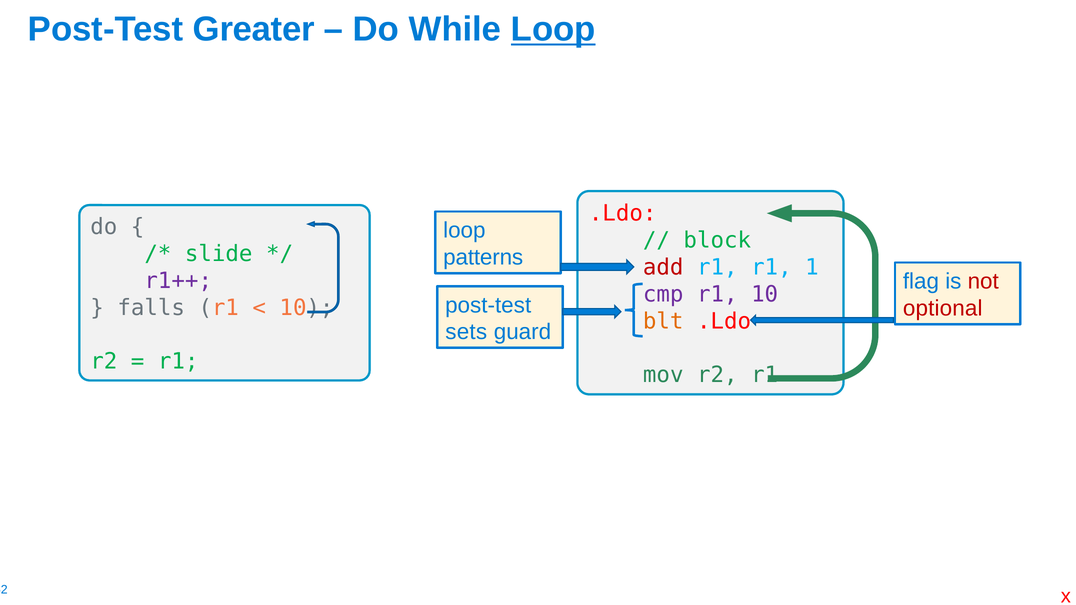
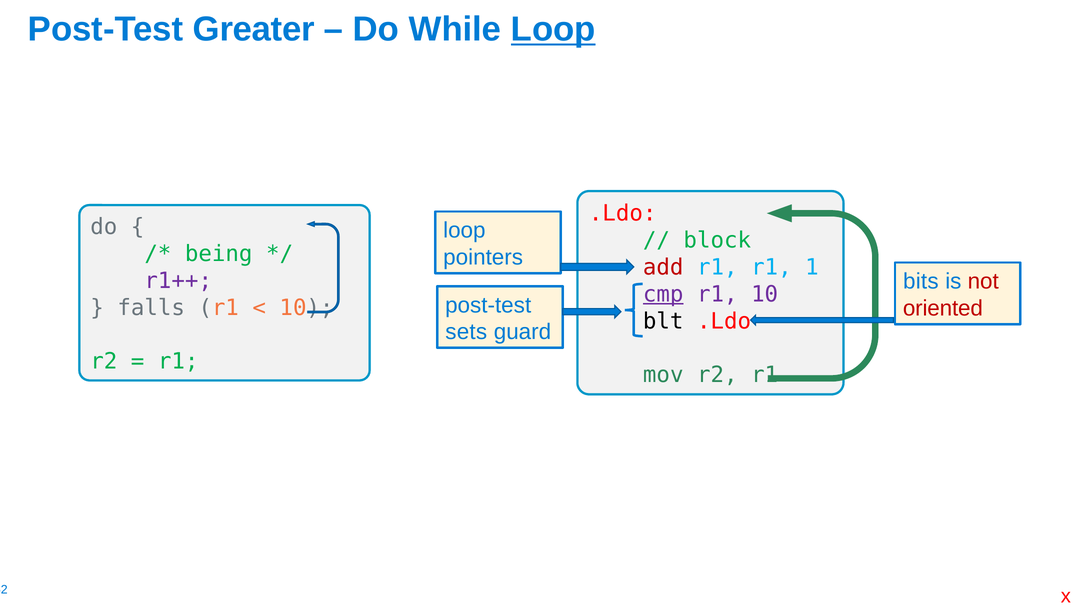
slide: slide -> being (219, 254)
patterns: patterns -> pointers (483, 257)
flag: flag -> bits (921, 282)
cmp underline: none -> present (663, 294)
optional: optional -> oriented (943, 309)
blt colour: orange -> black (663, 321)
